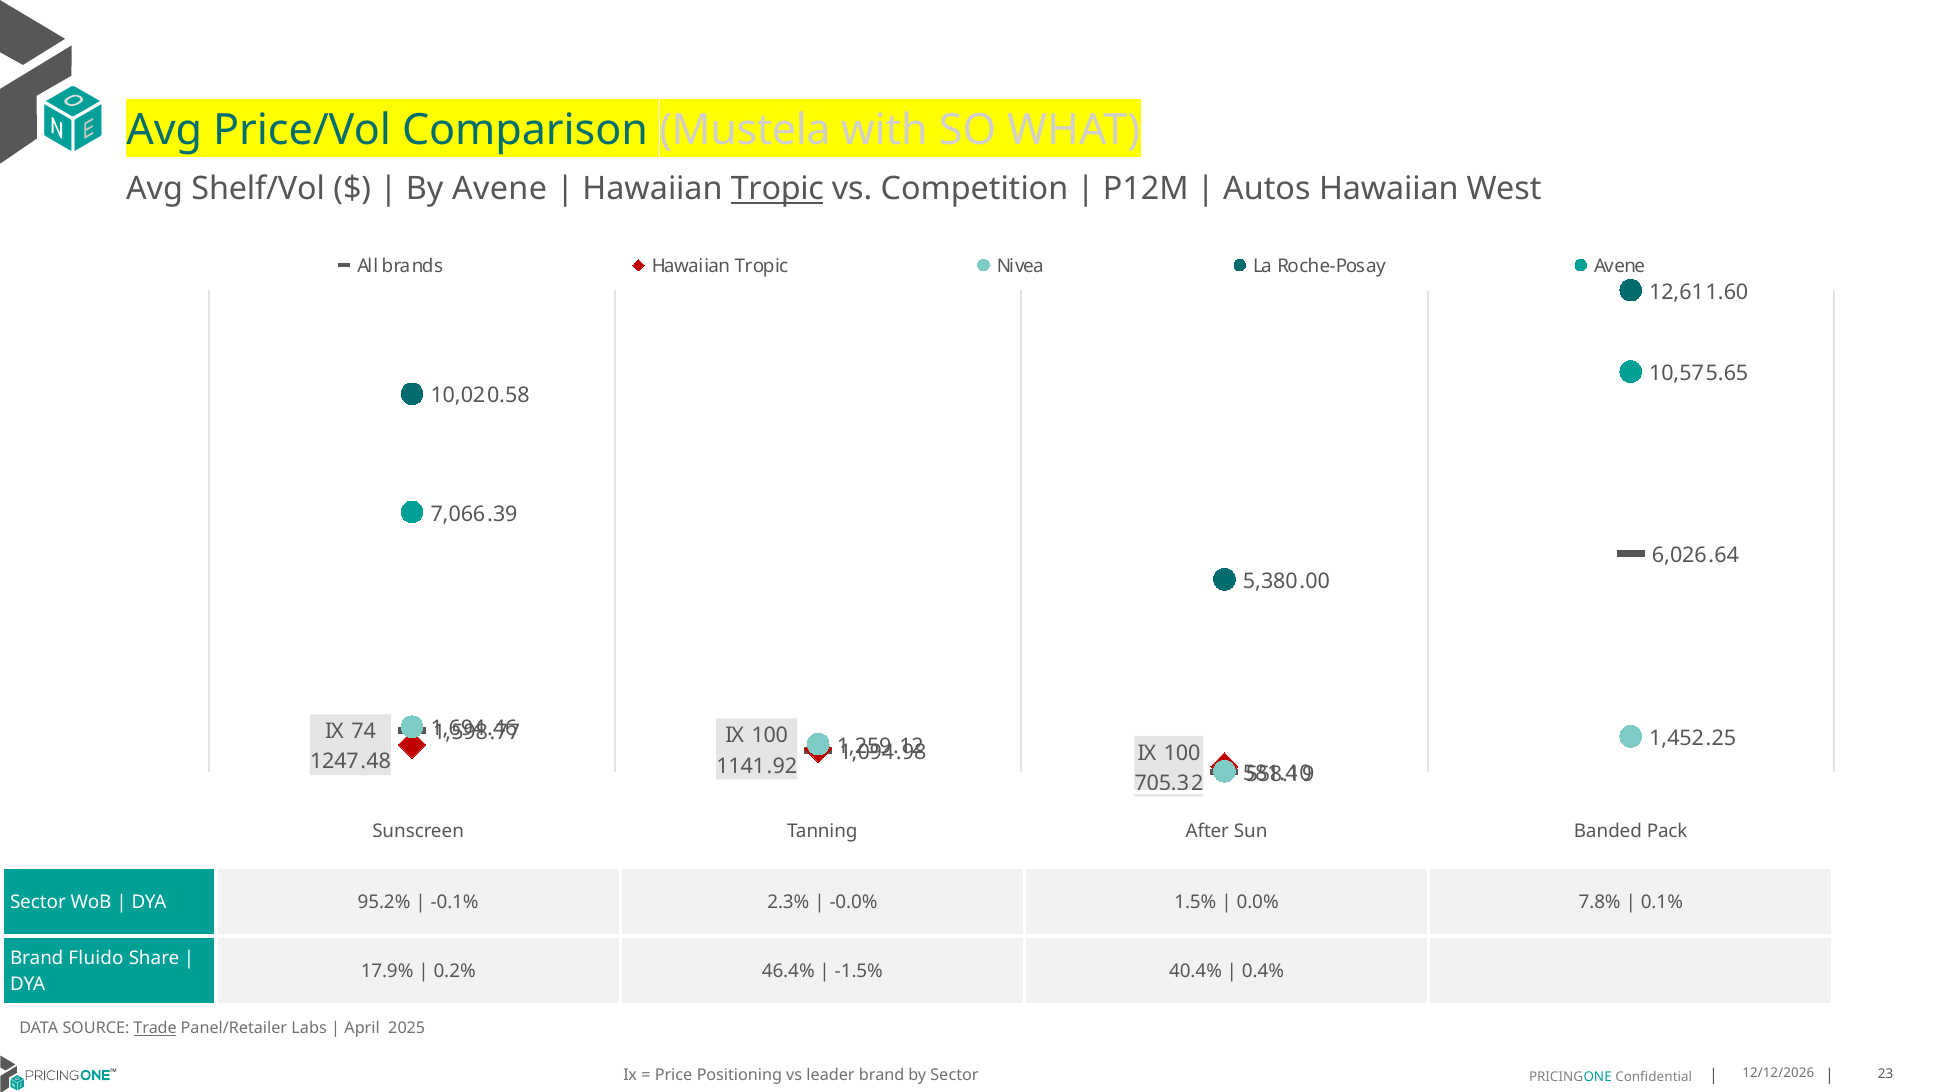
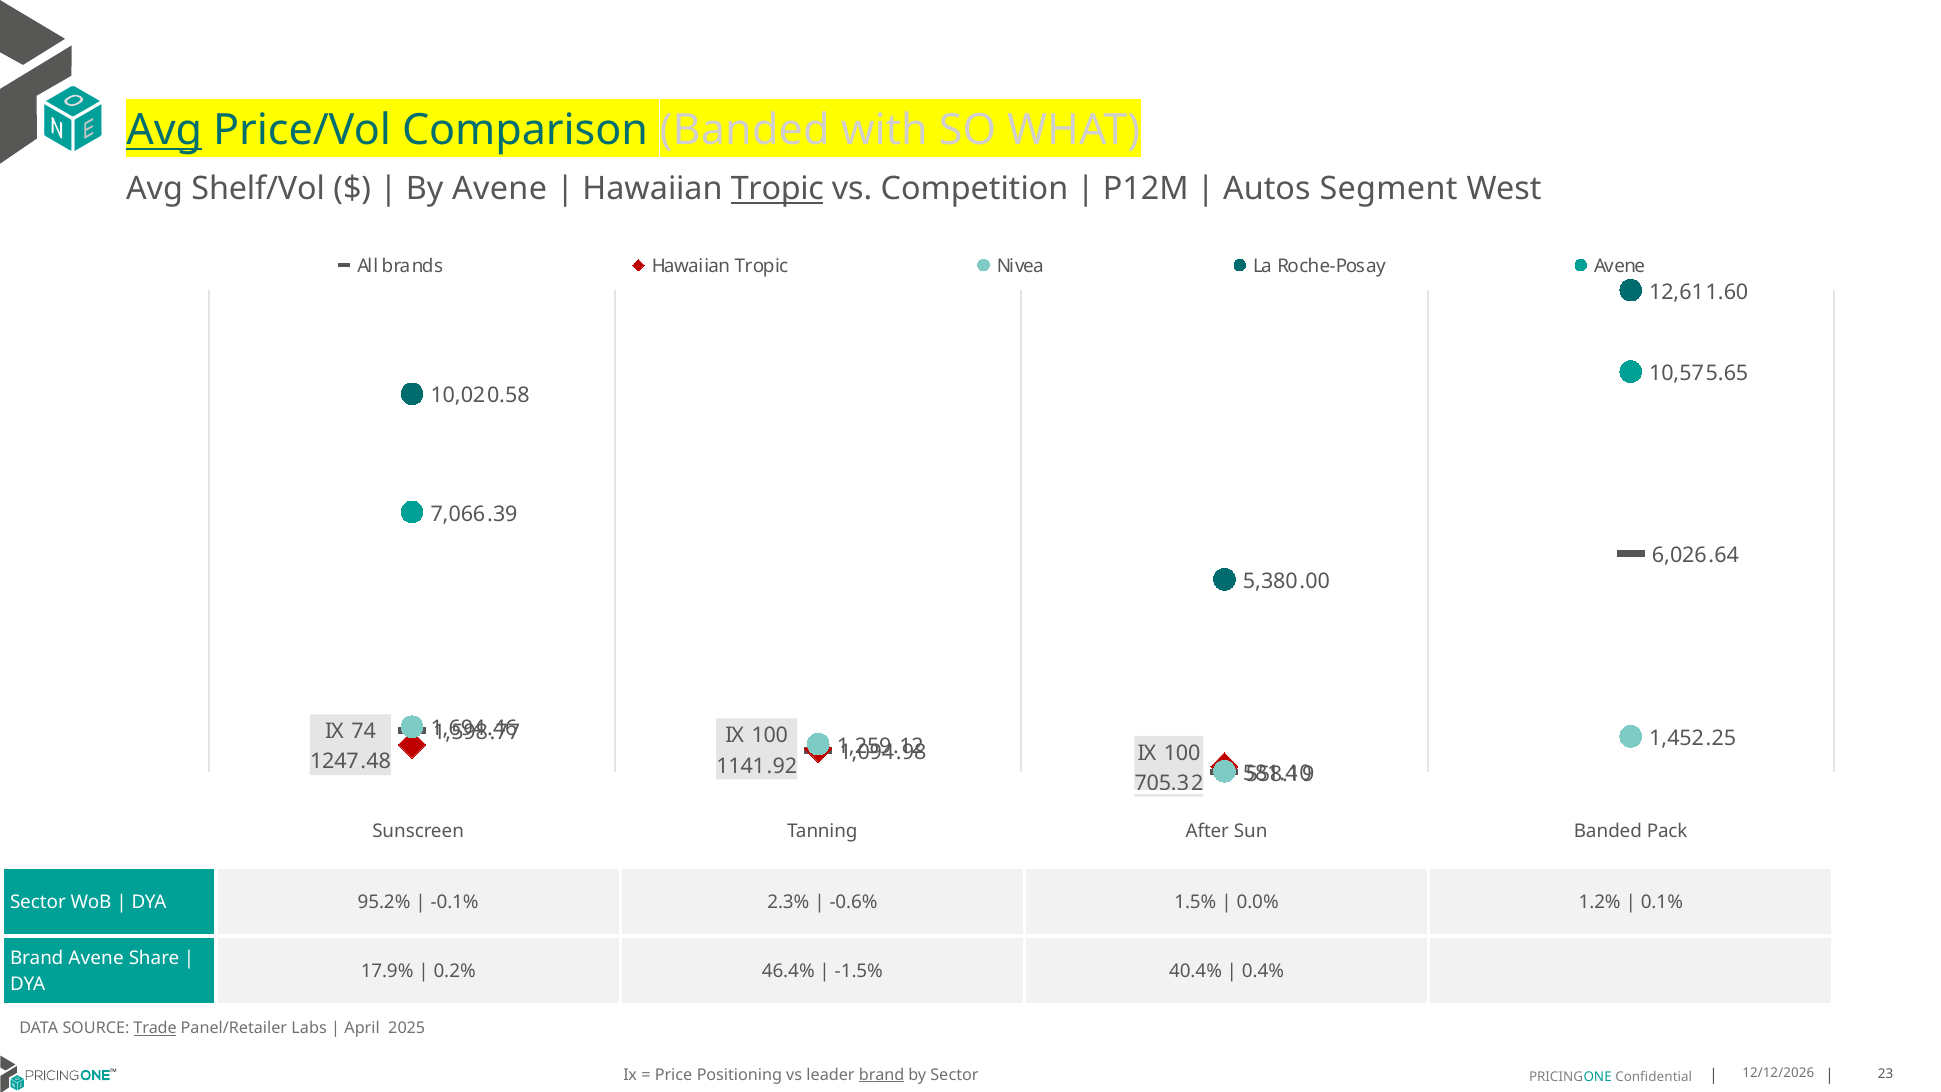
Avg underline: none -> present (164, 130)
Comparison Mustela: Mustela -> Banded (745, 130)
Autos Hawaiian: Hawaiian -> Segment (1389, 189)
-0.0%: -0.0% -> -0.6% (854, 902)
7.8%: 7.8% -> 1.2% (1600, 902)
Brand Fluido: Fluido -> Avene (96, 958)
brand underline: none -> present (882, 1075)
